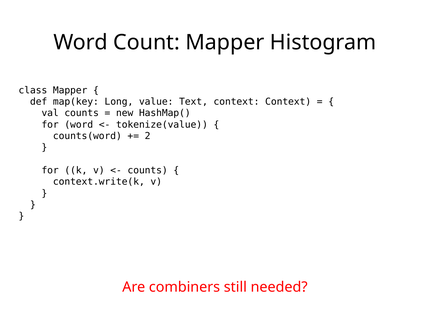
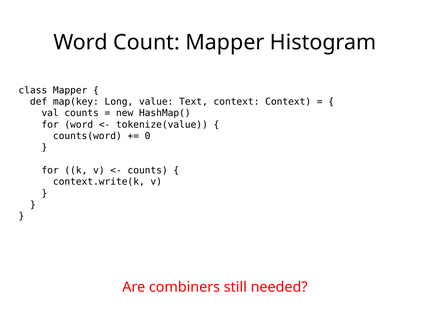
2: 2 -> 0 (148, 136)
